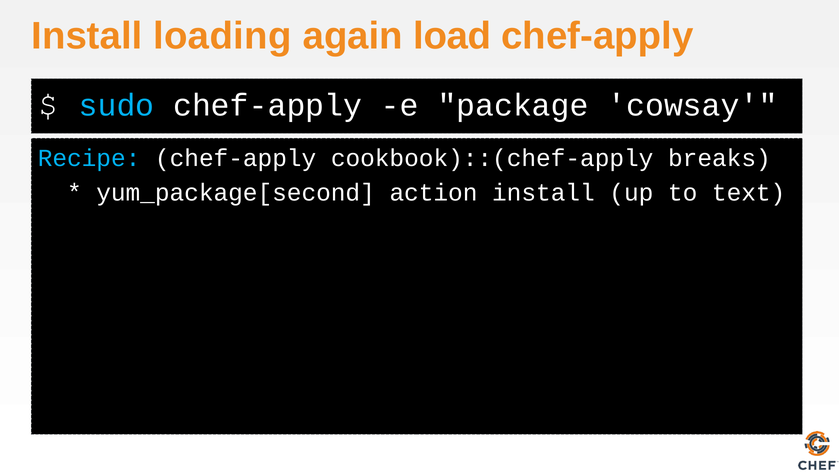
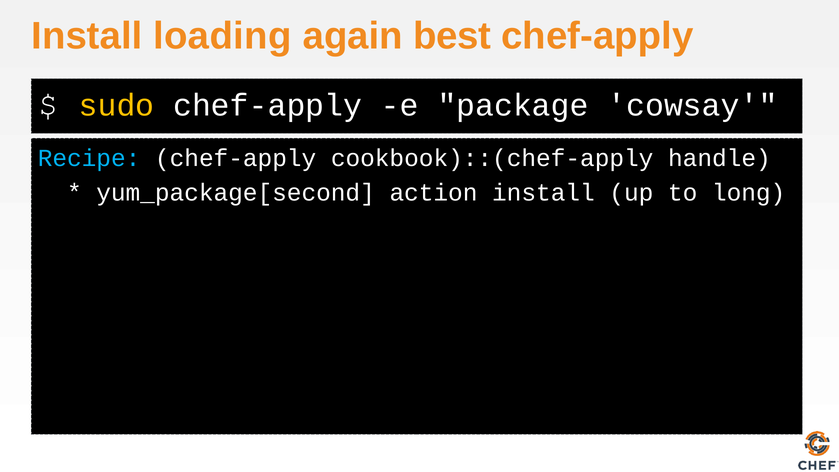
load: load -> best (452, 36)
sudo colour: light blue -> yellow (117, 105)
breaks: breaks -> handle (719, 158)
text: text -> long (749, 192)
